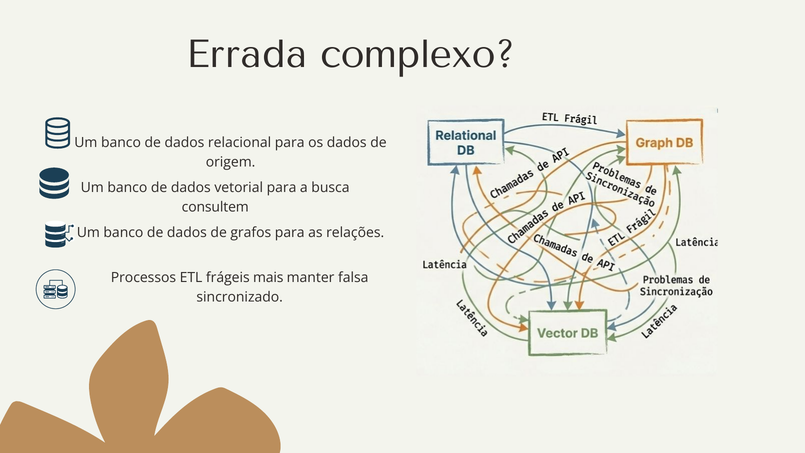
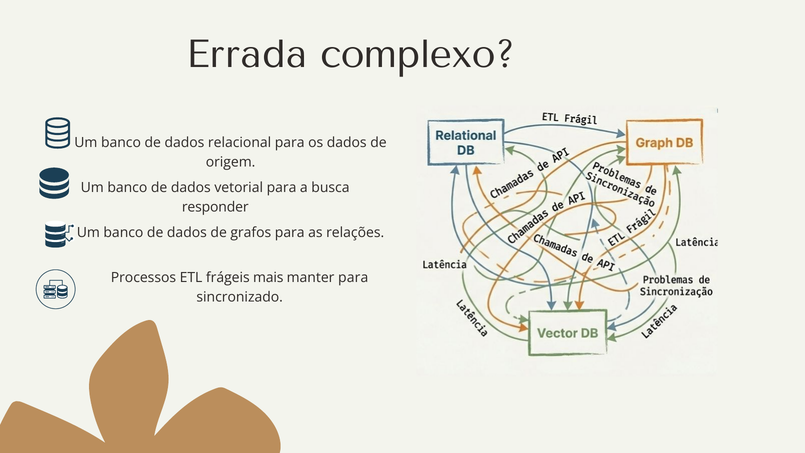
consultem: consultem -> responder (215, 207)
manter falsa: falsa -> para (353, 278)
